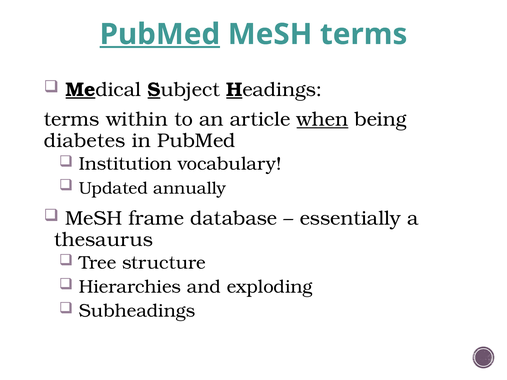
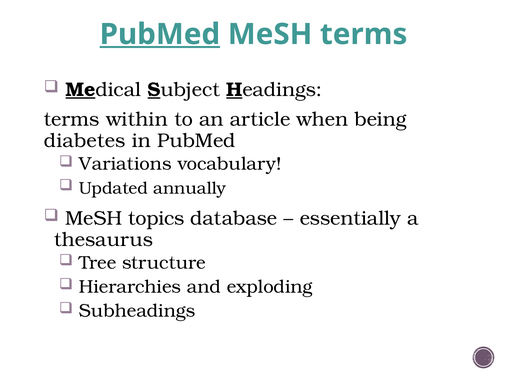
when underline: present -> none (322, 119)
Institution: Institution -> Variations (125, 164)
frame: frame -> topics (156, 218)
